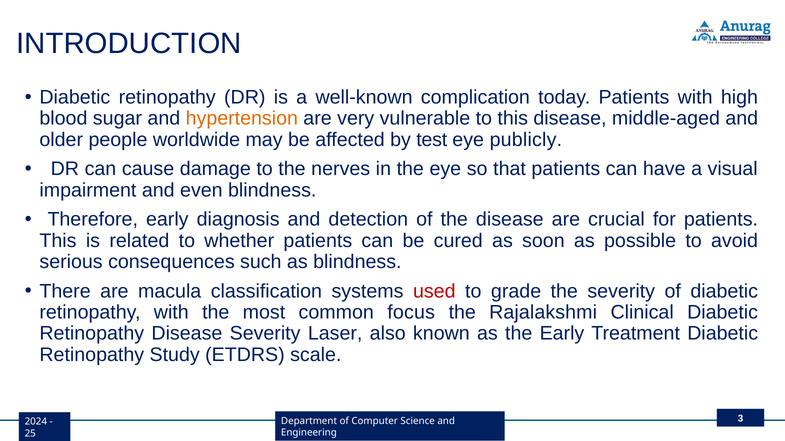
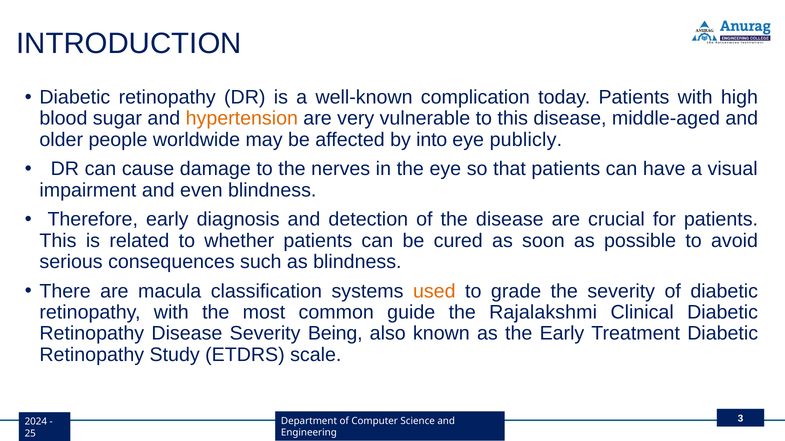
test: test -> into (432, 140)
used colour: red -> orange (434, 291)
focus: focus -> guide (411, 313)
Laser: Laser -> Being (335, 334)
